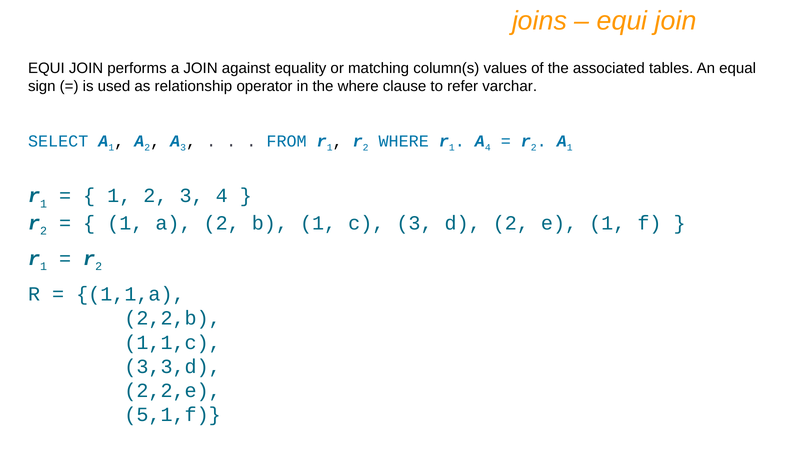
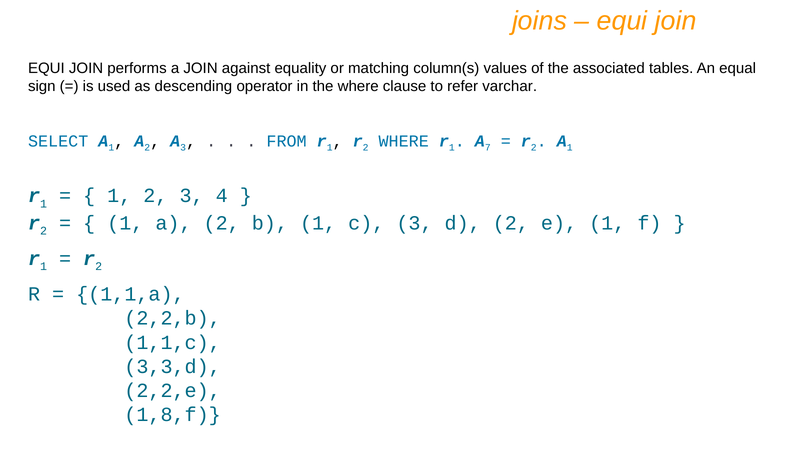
relationship: relationship -> descending (193, 86)
A 4: 4 -> 7 (488, 147)
5,1,f: 5,1,f -> 1,8,f (173, 414)
